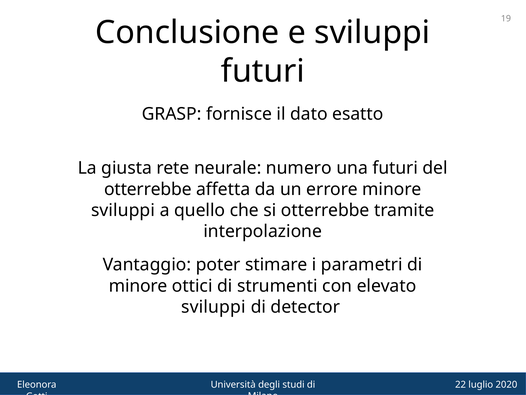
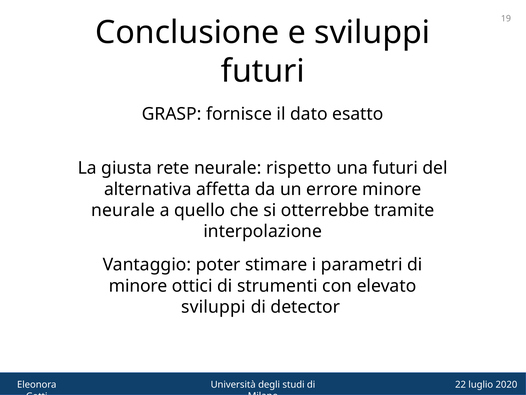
numero: numero -> rispetto (299, 168)
otterrebbe: otterrebbe -> alternativa (148, 189)
sviluppi: sviluppi -> neurale (123, 210)
